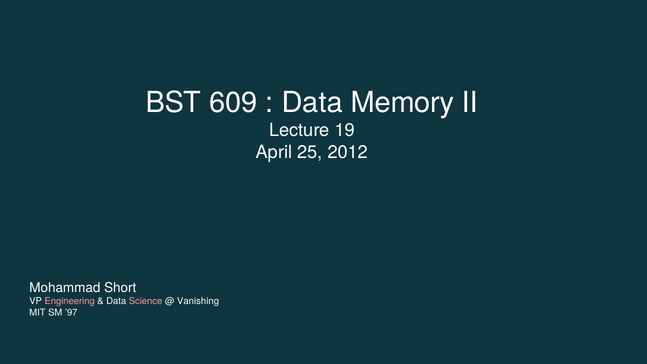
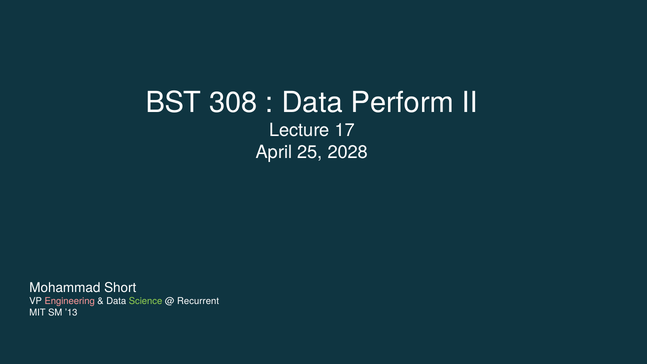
609: 609 -> 308 (233, 103)
Memory: Memory -> Perform (402, 103)
19: 19 -> 17 (345, 130)
2012: 2012 -> 2028 (348, 152)
Science colour: pink -> light green (146, 301)
Vanishing: Vanishing -> Recurrent (198, 301)
’97: ’97 -> ’13 (71, 313)
